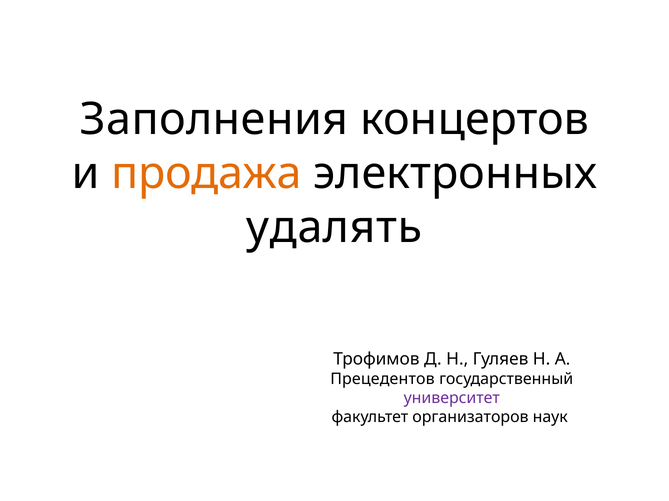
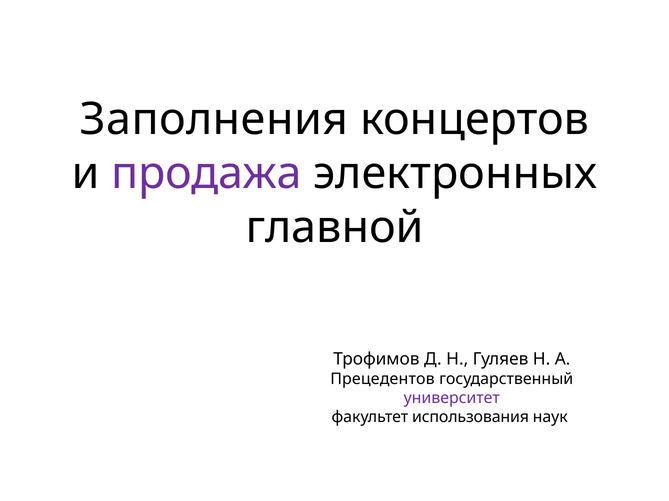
продажа colour: orange -> purple (206, 174)
удалять: удалять -> главной (335, 228)
организаторов: организаторов -> использования (471, 418)
